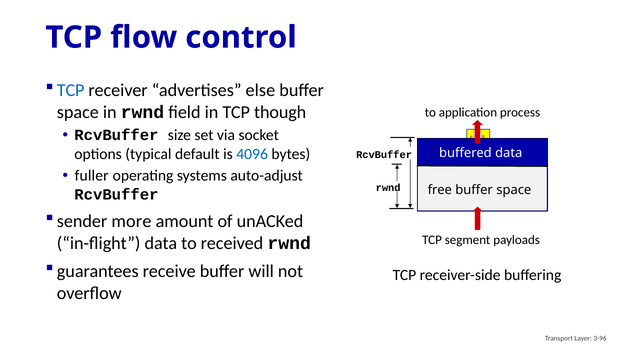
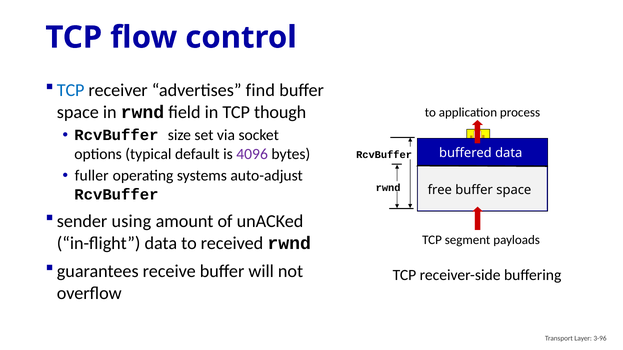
else: else -> find (260, 90)
4096 colour: blue -> purple (252, 154)
more: more -> using (131, 222)
